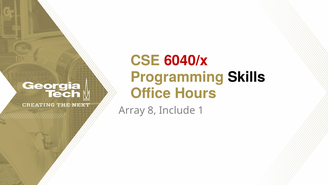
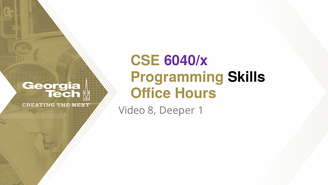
6040/x colour: red -> purple (186, 60)
Array: Array -> Video (132, 110)
Include: Include -> Deeper (177, 110)
